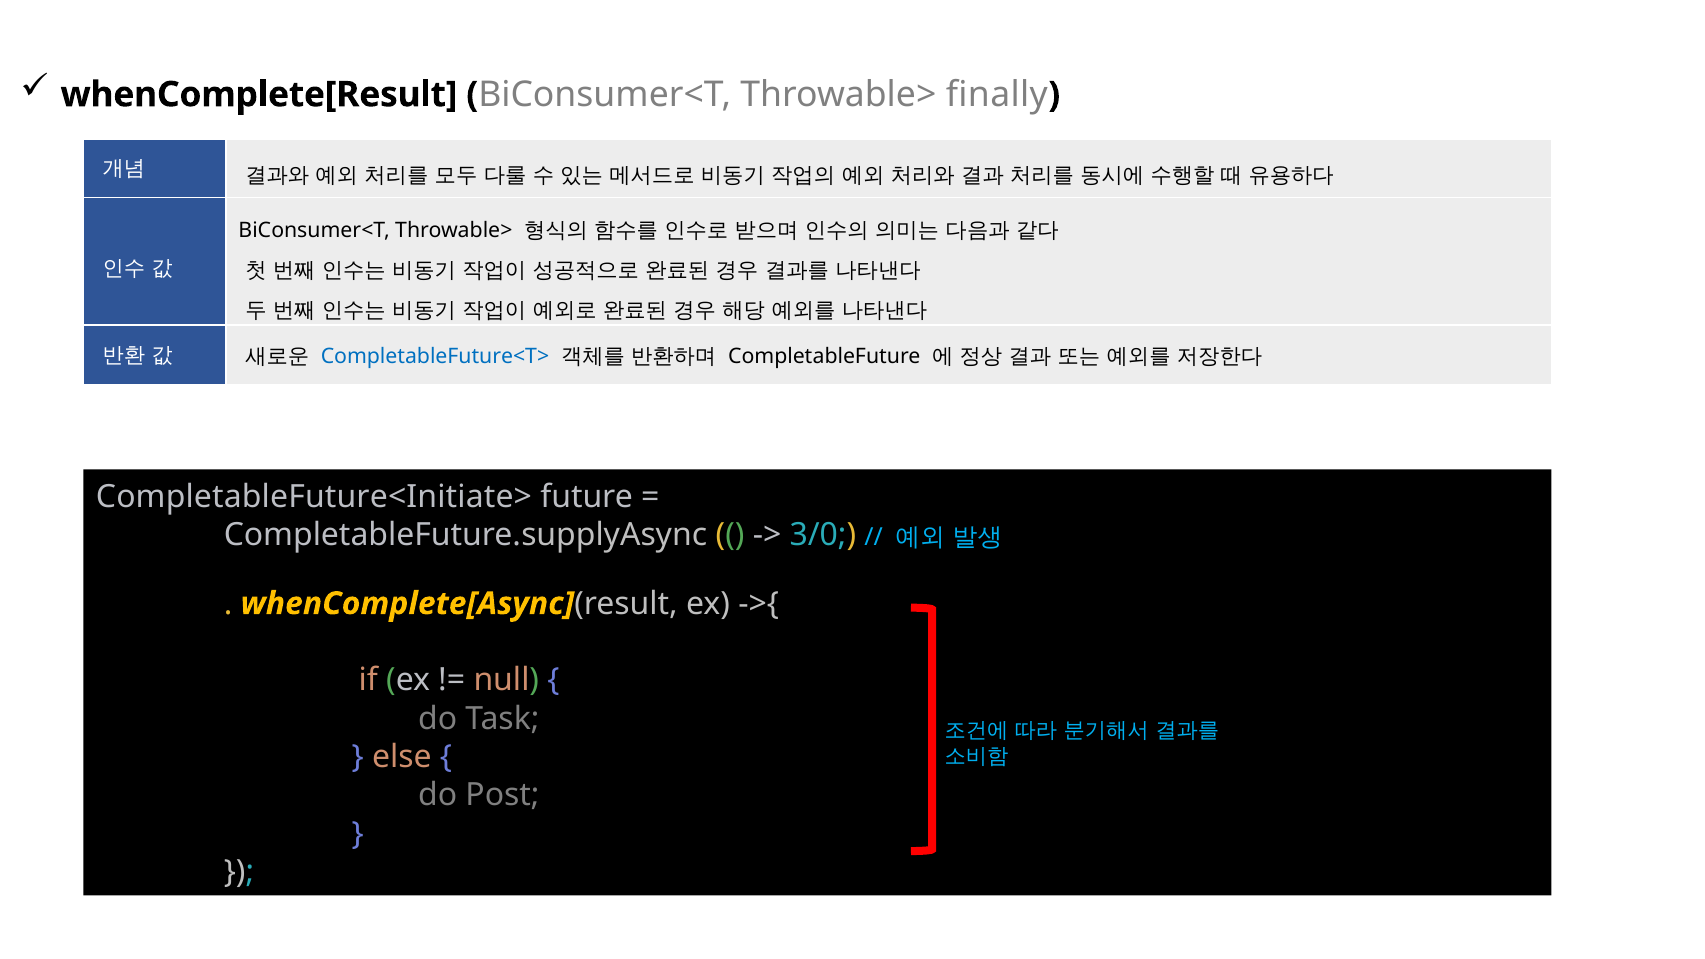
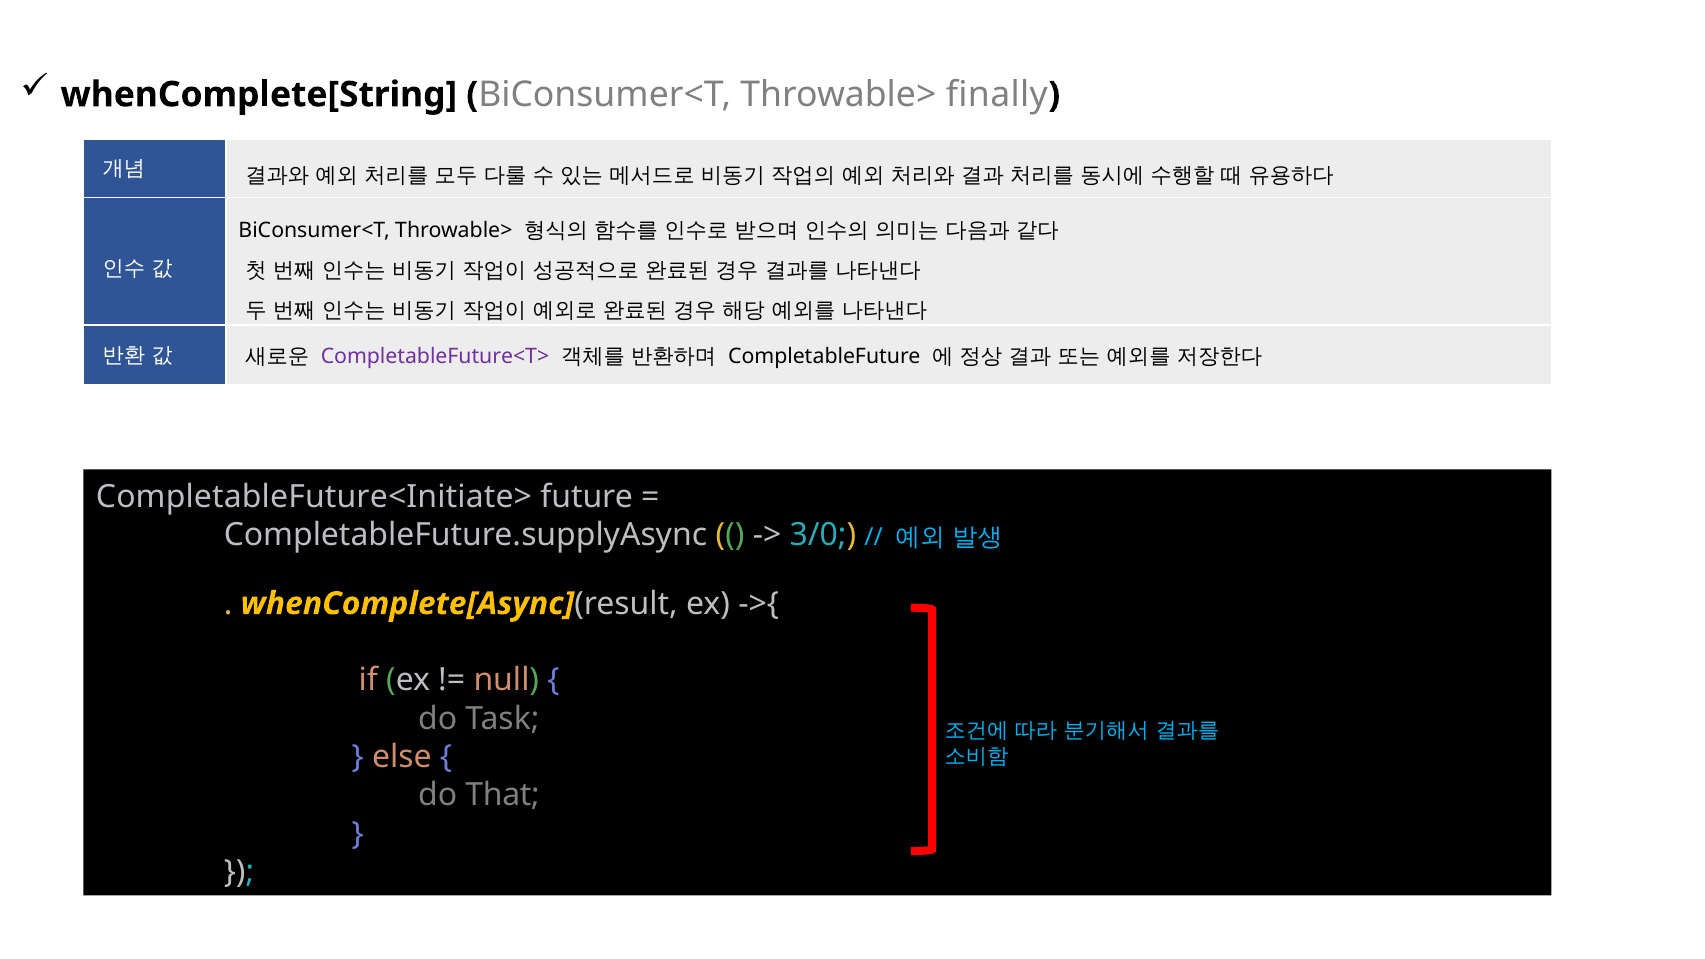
whenComplete[Result: whenComplete[Result -> whenComplete[String (259, 95)
CompletableFuture<T> colour: blue -> purple (435, 357)
Post: Post -> That (503, 795)
